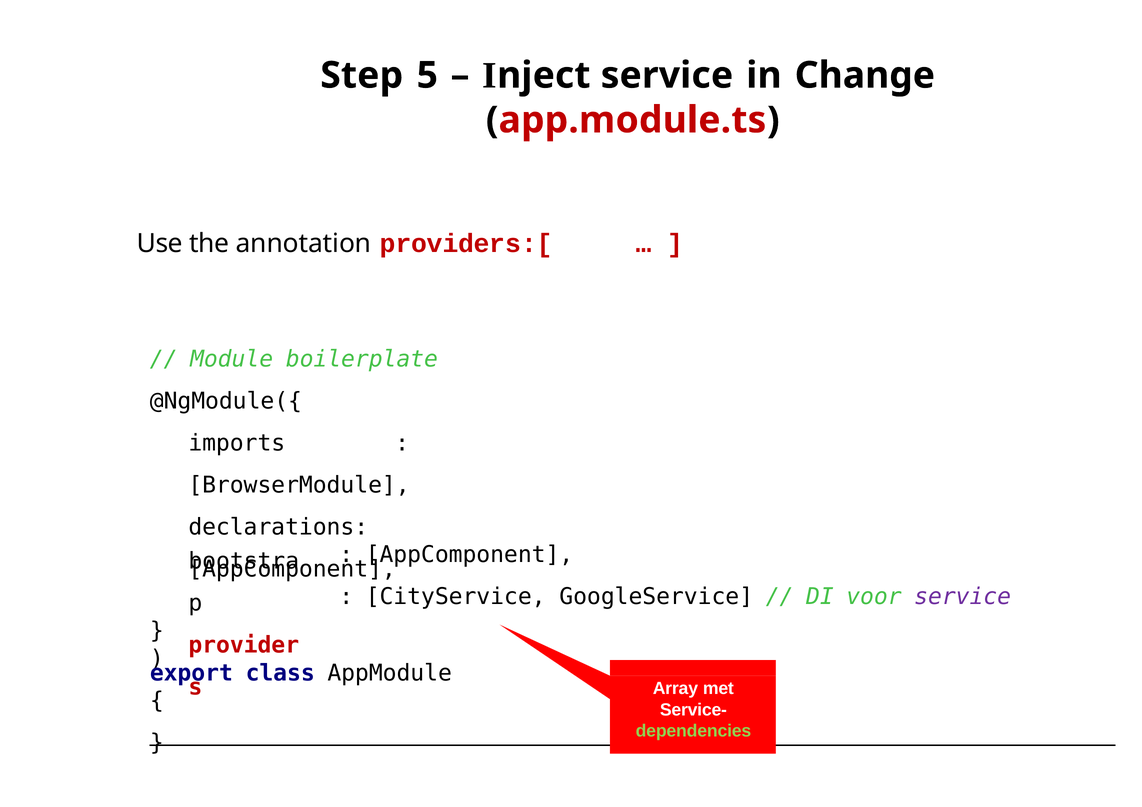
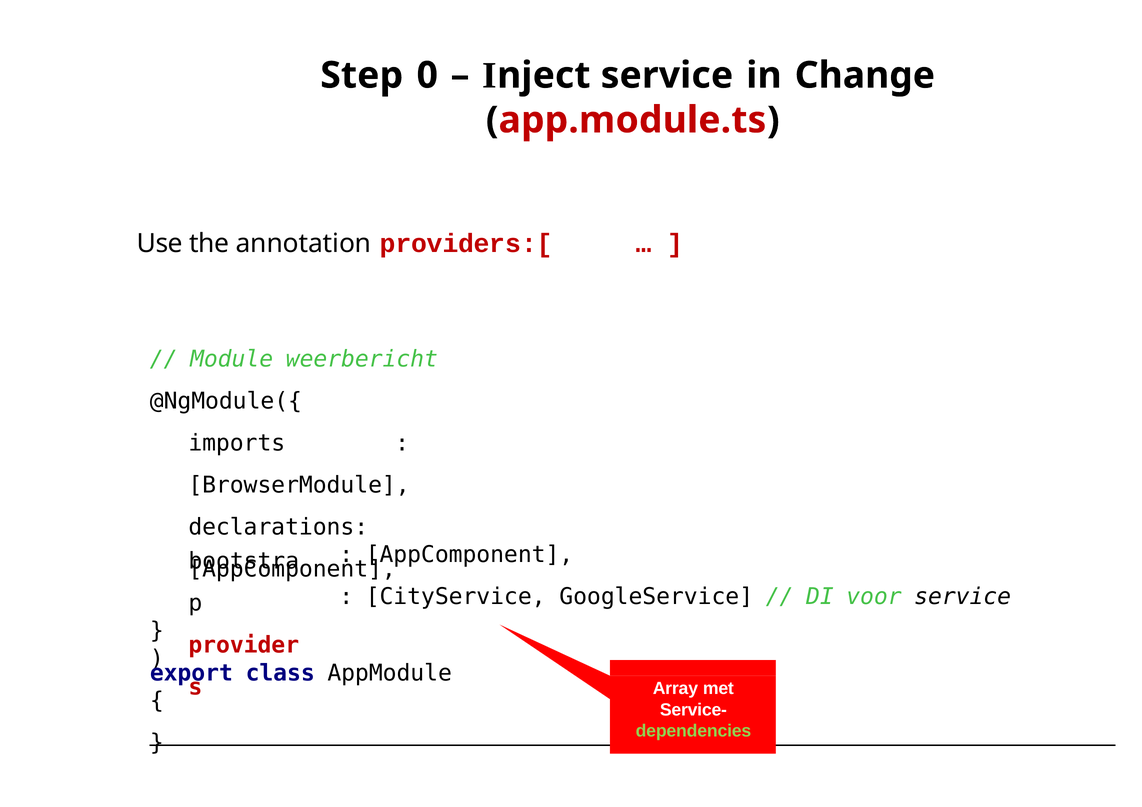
5: 5 -> 0 (427, 75)
boilerplate: boilerplate -> weerbericht (362, 359)
service colour: purple -> black (963, 597)
